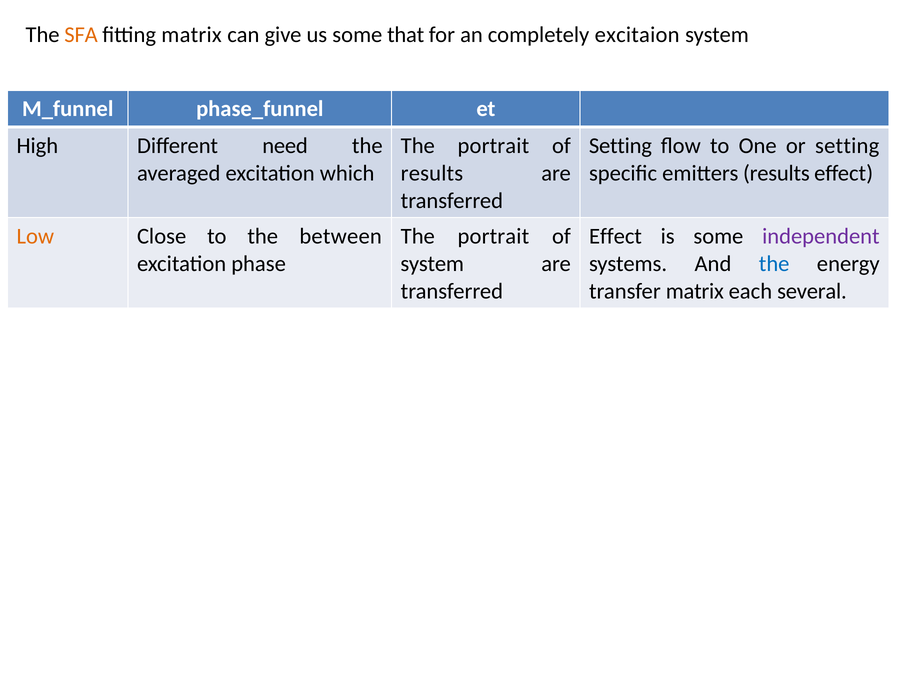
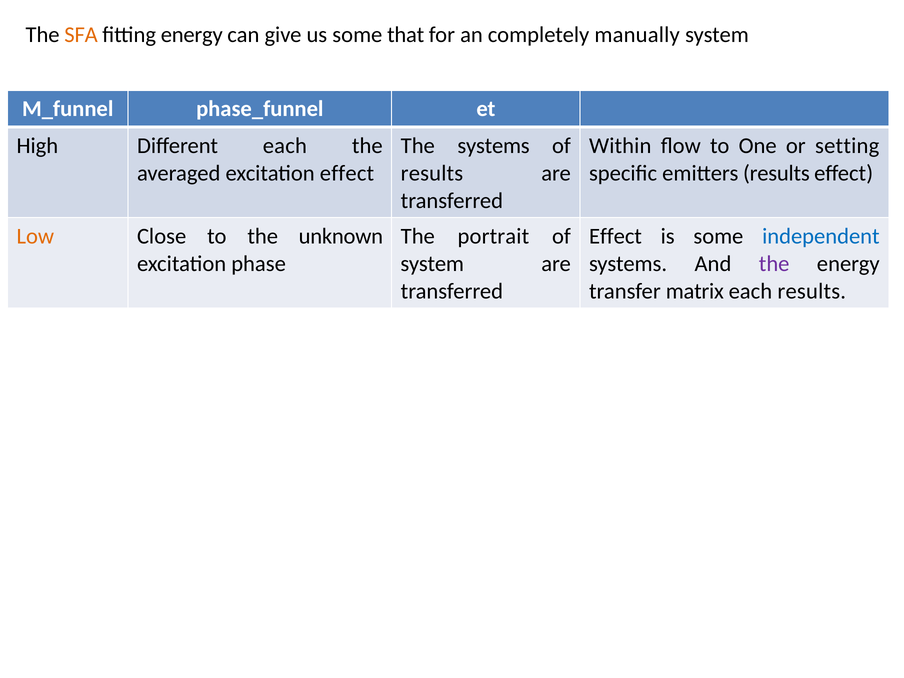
fitting matrix: matrix -> energy (192, 35)
excitaion: excitaion -> manually (637, 35)
Different need: need -> each (285, 146)
portrait: portrait -> systems (494, 146)
Setting: Setting -> Within (620, 146)
excitation which: which -> effect (347, 173)
between: between -> unknown (341, 236)
independent colour: purple -> blue (821, 236)
the colour: blue -> purple (774, 264)
each several: several -> results (812, 291)
